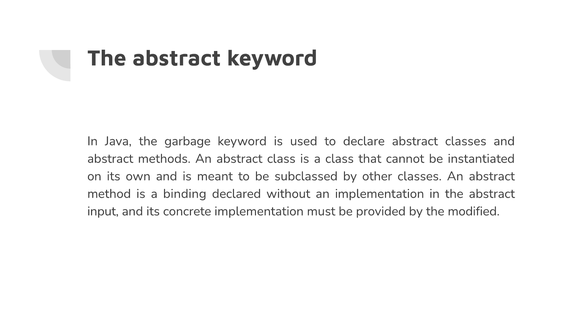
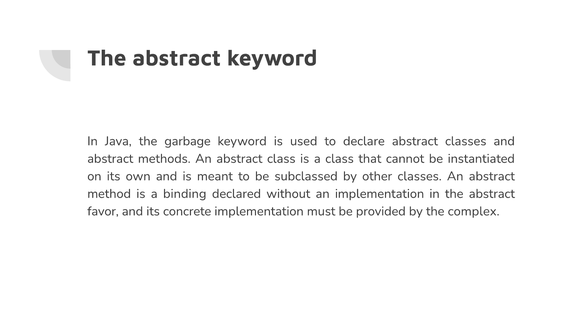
input: input -> favor (103, 211)
modified: modified -> complex (474, 211)
